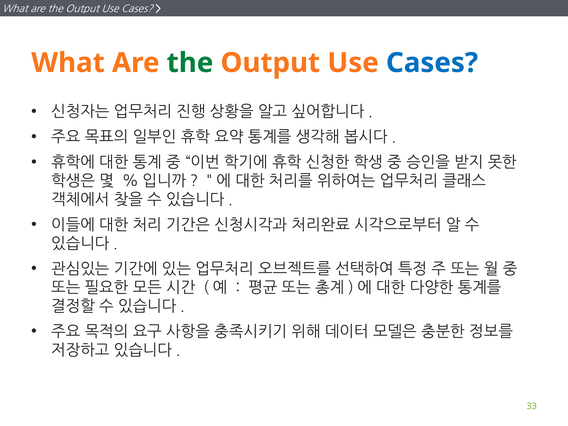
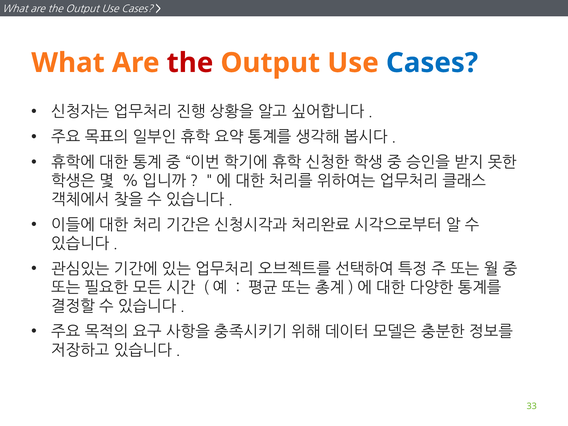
the colour: green -> red (190, 63)
